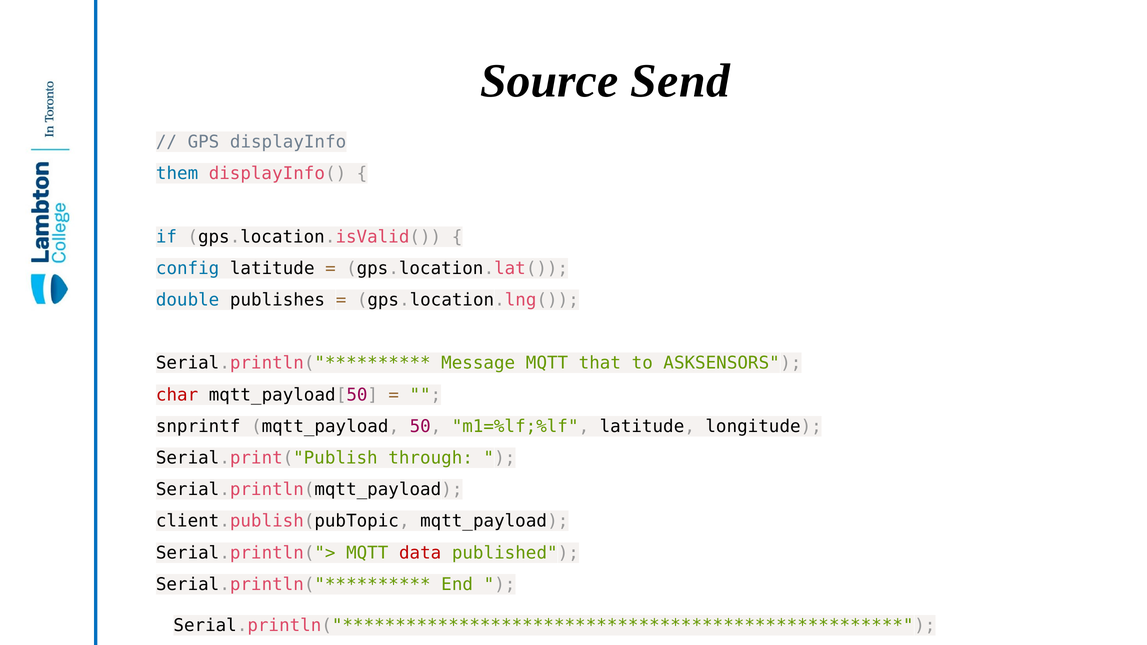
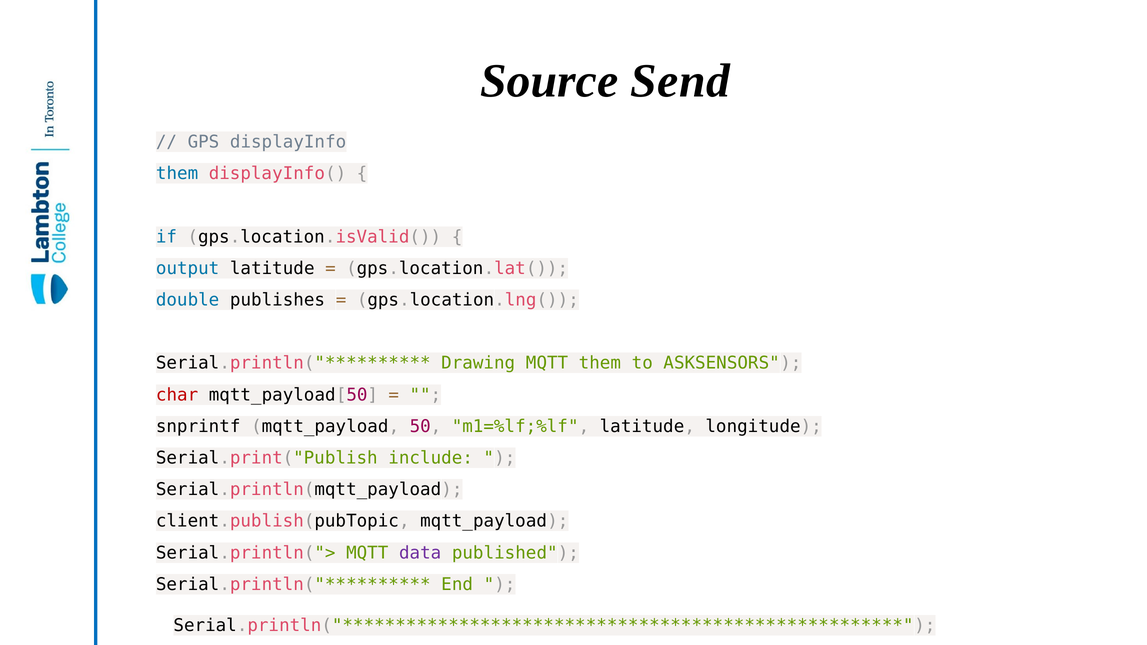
config: config -> output (188, 269)
Message: Message -> Drawing (478, 363)
MQTT that: that -> them (600, 363)
through: through -> include (431, 458)
data colour: red -> purple (420, 553)
